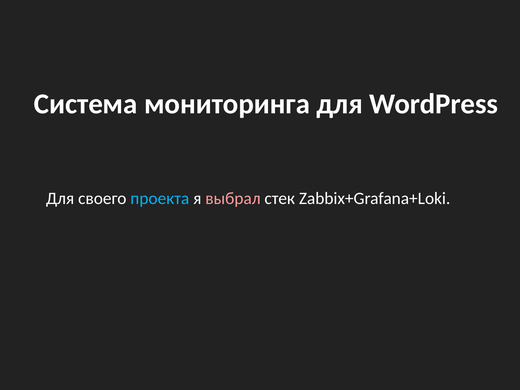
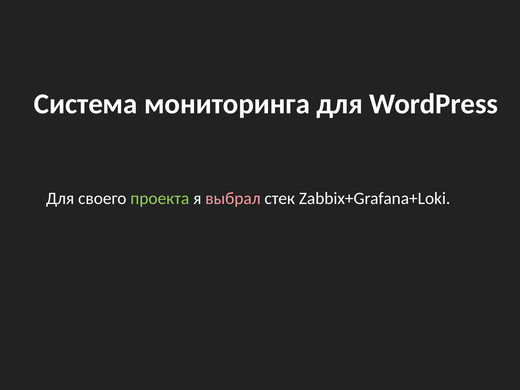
проекта colour: light blue -> light green (160, 198)
